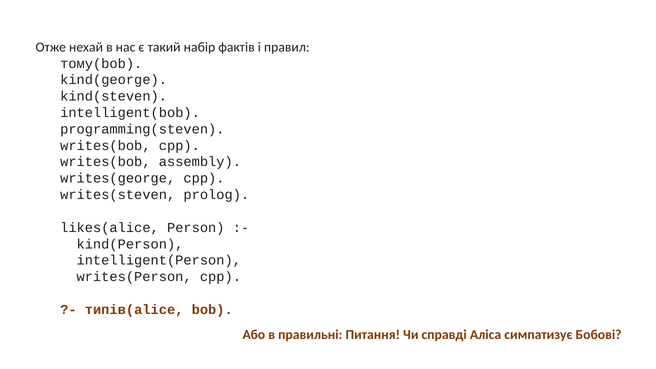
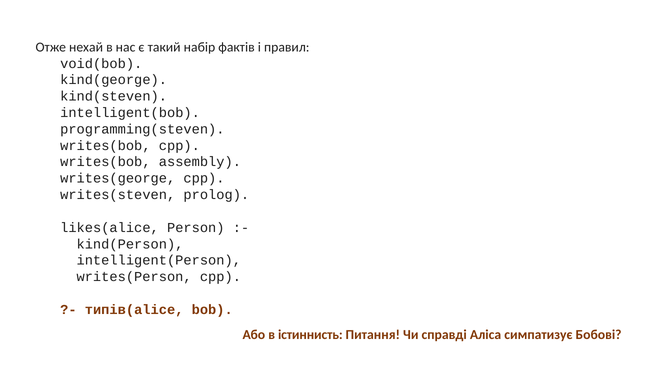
тому(bob: тому(bob -> void(bob (101, 64)
правильні: правильні -> істиннисть (310, 335)
